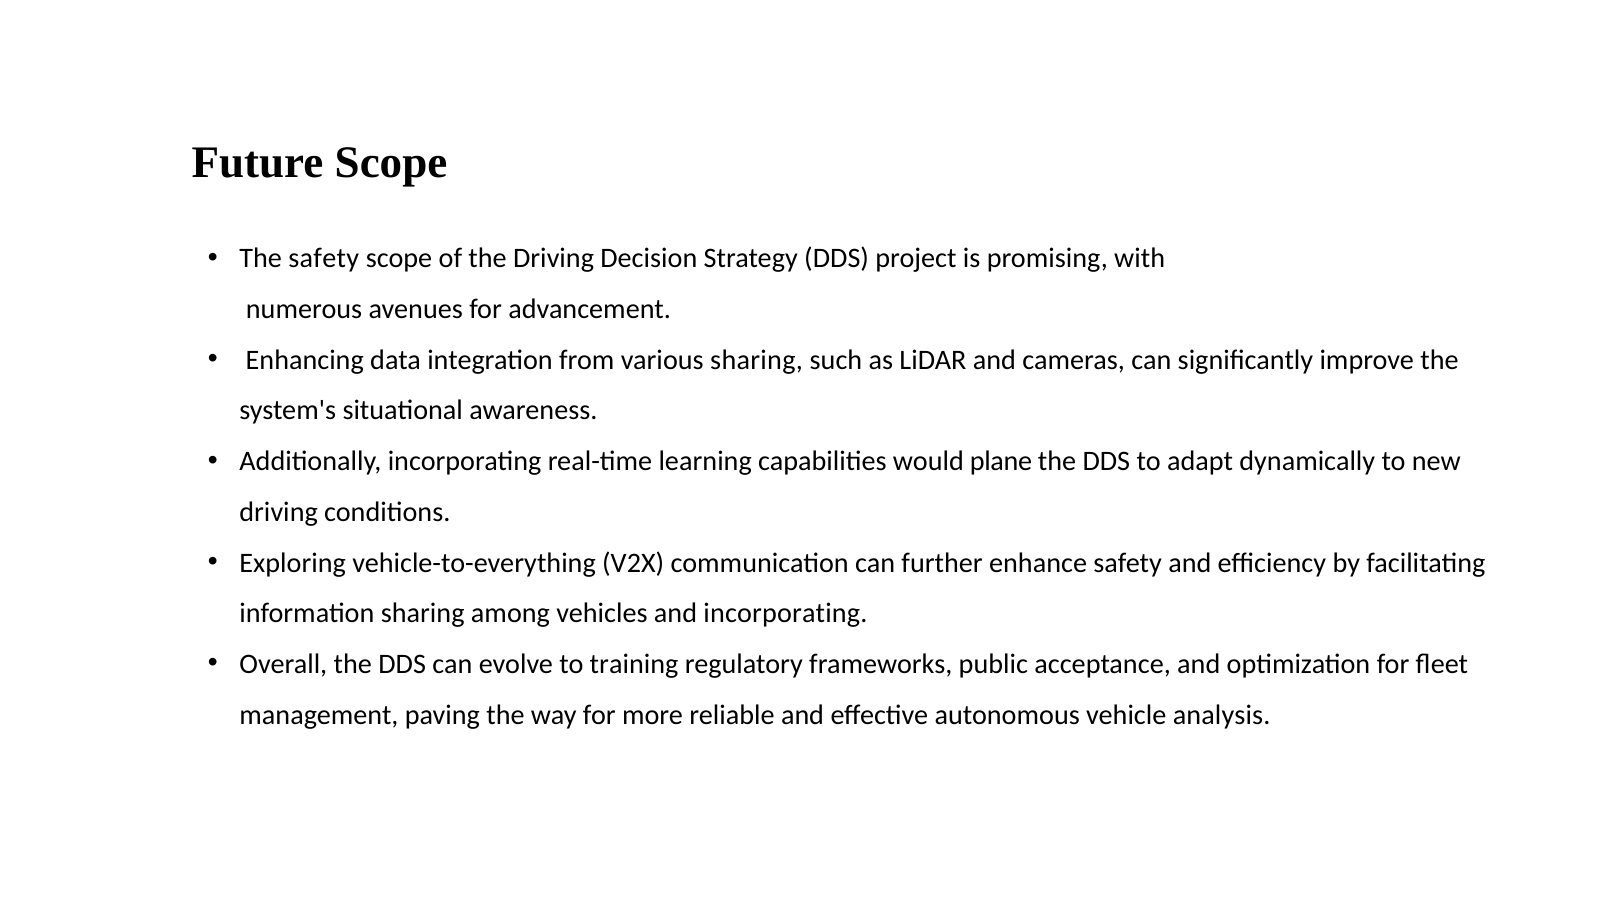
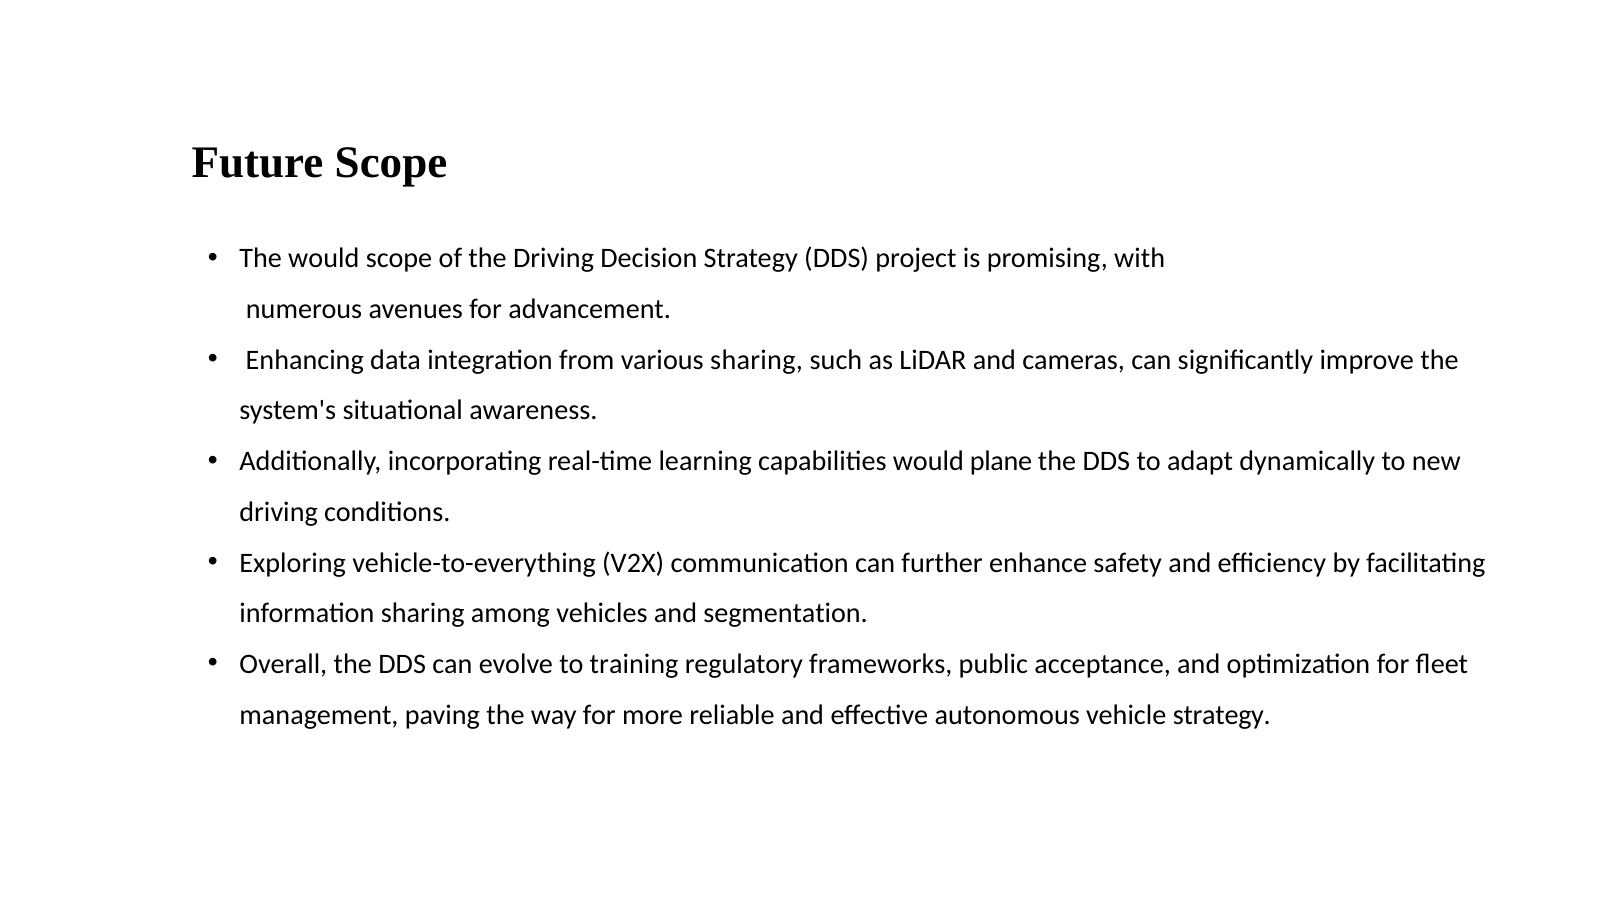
The safety: safety -> would (324, 258)
and incorporating: incorporating -> segmentation (786, 613)
vehicle analysis: analysis -> strategy (1222, 714)
